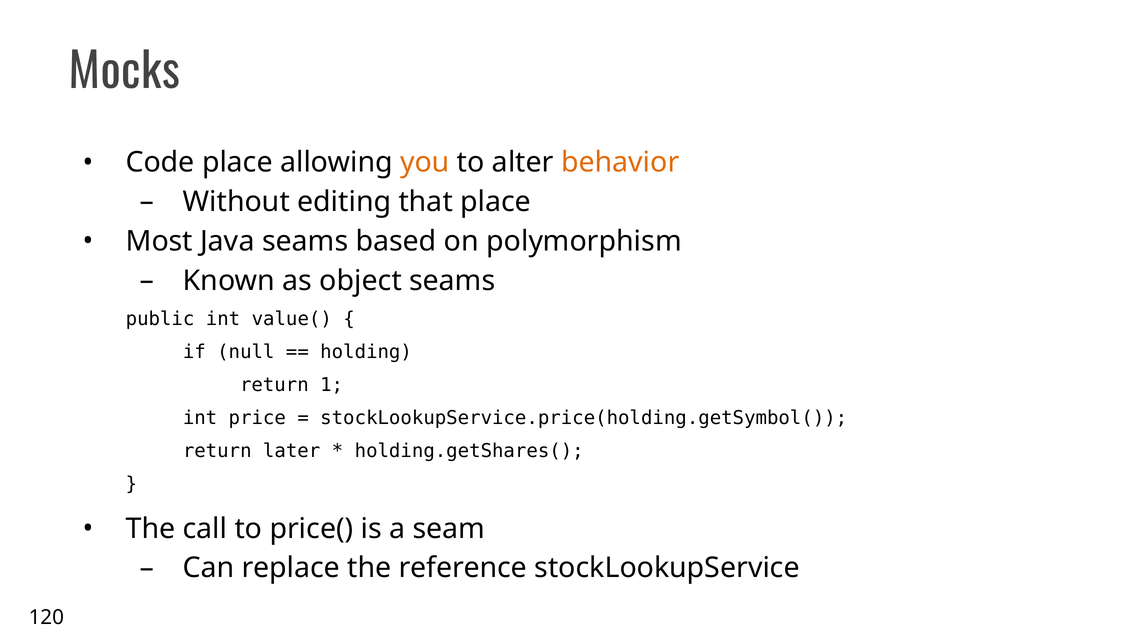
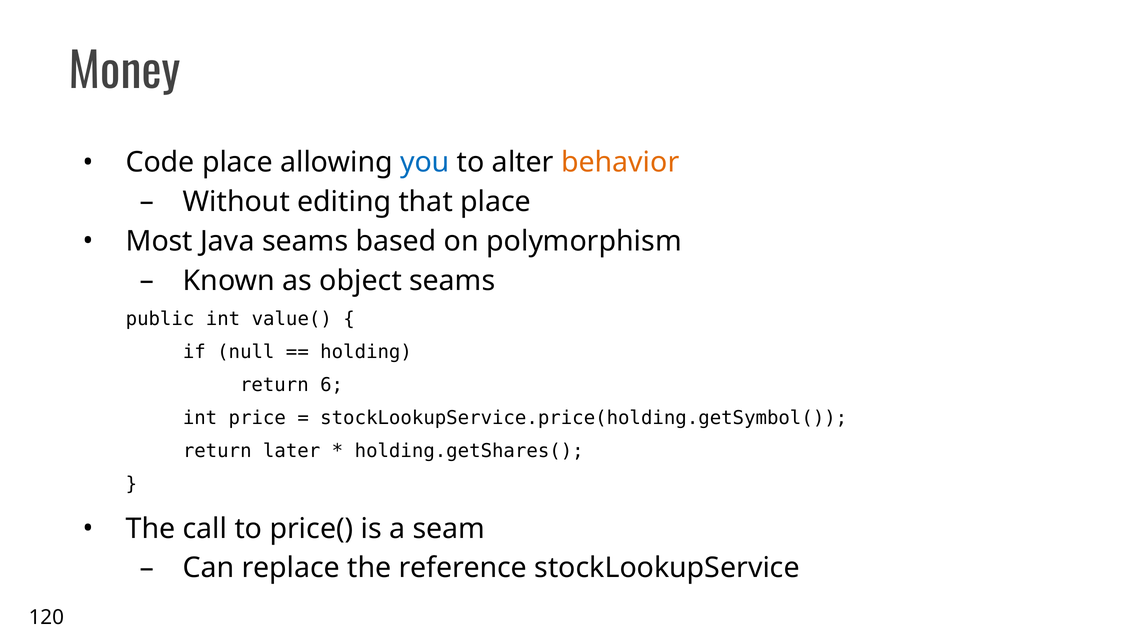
Mocks: Mocks -> Money (125, 73)
you colour: orange -> blue (425, 163)
1: 1 -> 6 (332, 385)
